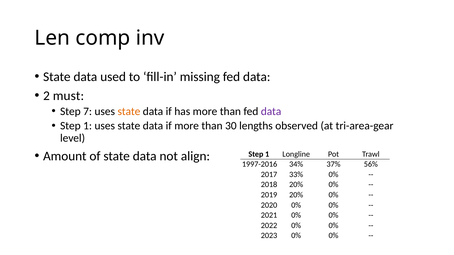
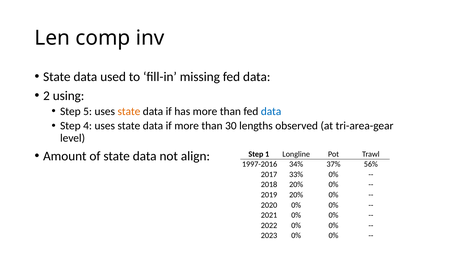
must: must -> using (69, 96)
7: 7 -> 5 (88, 111)
data colour: purple -> blue (271, 111)
1: 1 -> 4 (88, 126)
